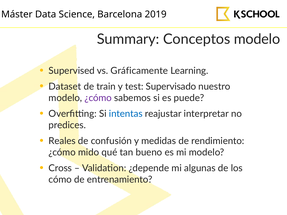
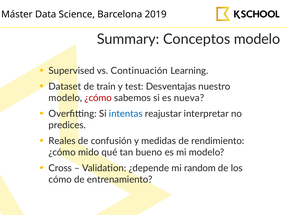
Gráficamente: Gráficamente -> Continuación (139, 71)
Supervisado: Supervisado -> Desventajas (171, 87)
¿cómo colour: purple -> red (98, 98)
puede: puede -> nueva (189, 98)
algunas: algunas -> random (200, 168)
